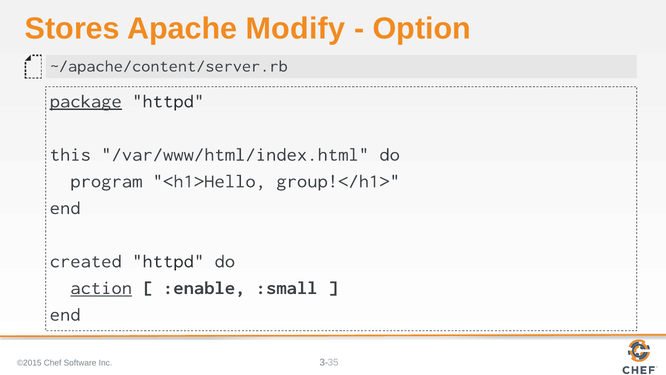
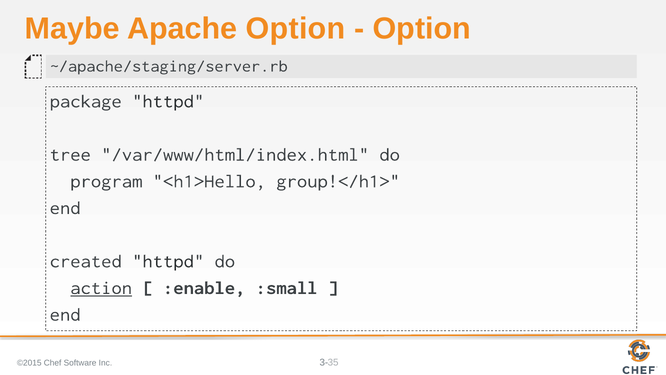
Stores: Stores -> Maybe (72, 29)
Apache Modify: Modify -> Option (296, 29)
~/apache/content/server.rb: ~/apache/content/server.rb -> ~/apache/staging/server.rb (169, 66)
package underline: present -> none (86, 101)
this: this -> tree (70, 154)
